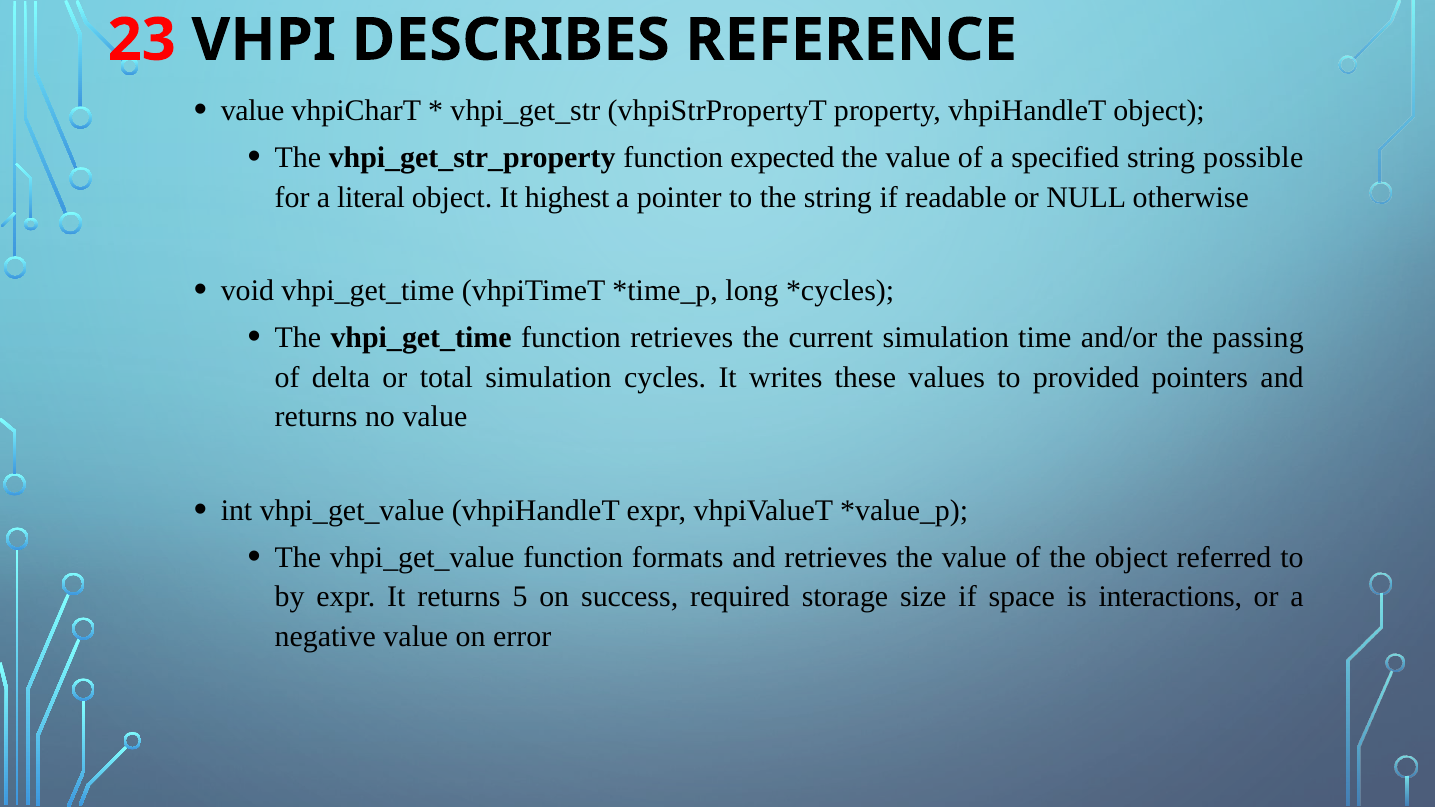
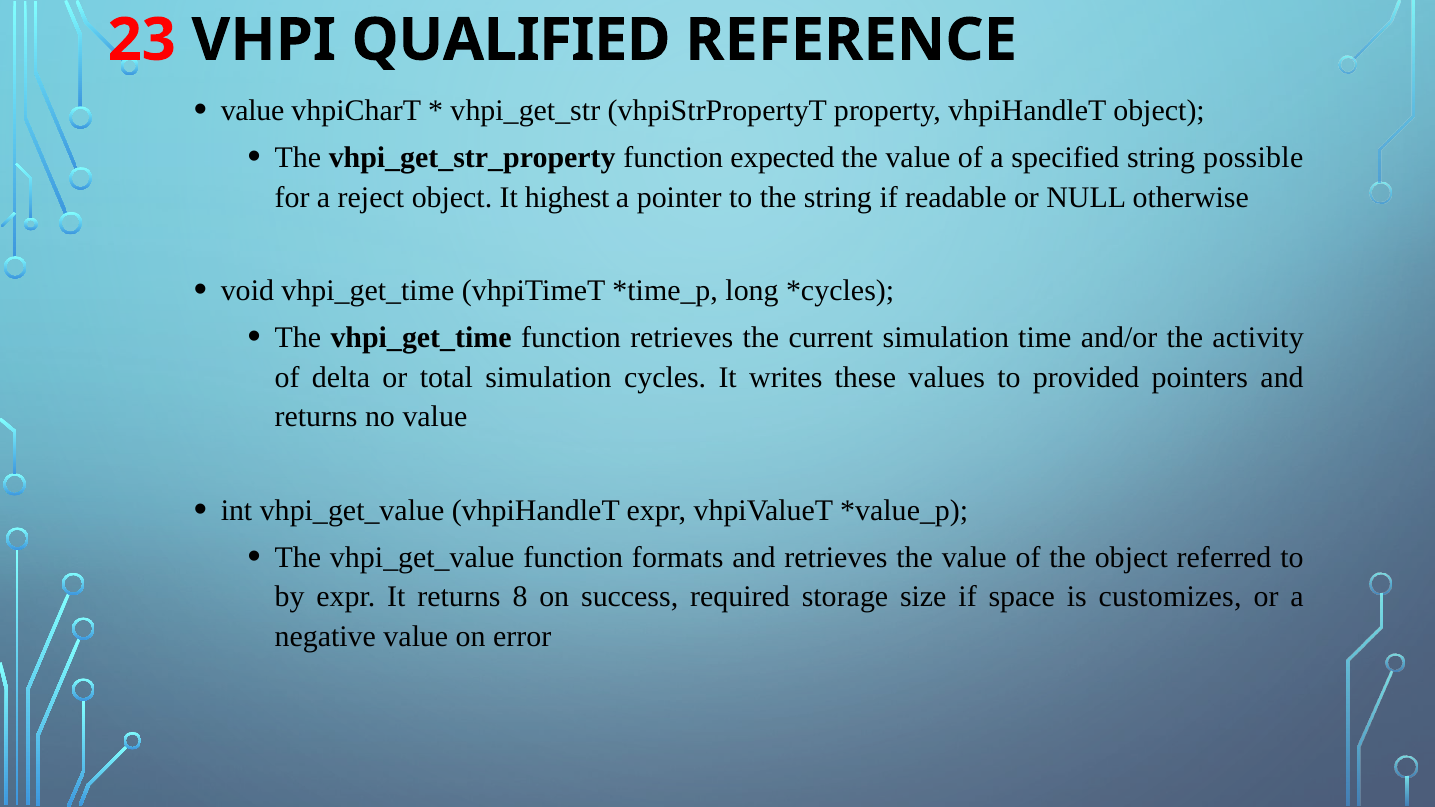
DESCRIBES: DESCRIBES -> QUALIFIED (511, 40)
literal: literal -> reject (371, 197)
passing: passing -> activity (1258, 338)
5: 5 -> 8 (520, 597)
interactions: interactions -> customizes (1170, 597)
